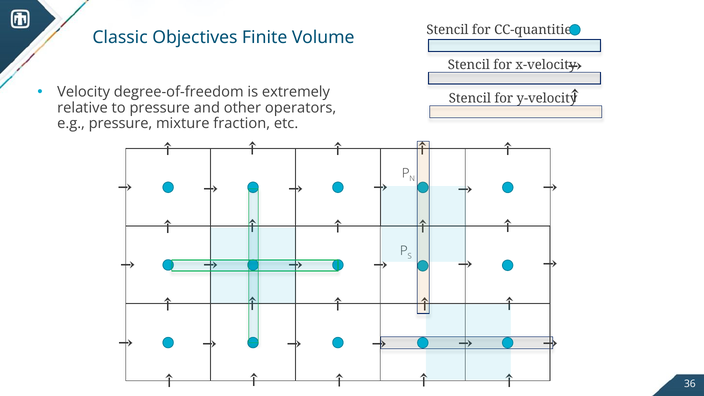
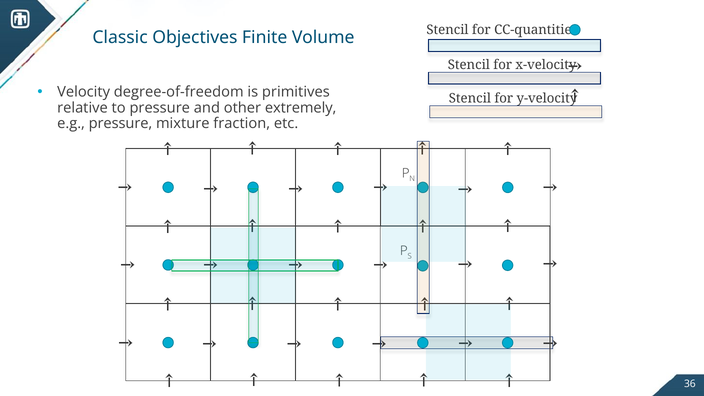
extremely: extremely -> primitives (296, 92)
operators: operators -> extremely (301, 108)
